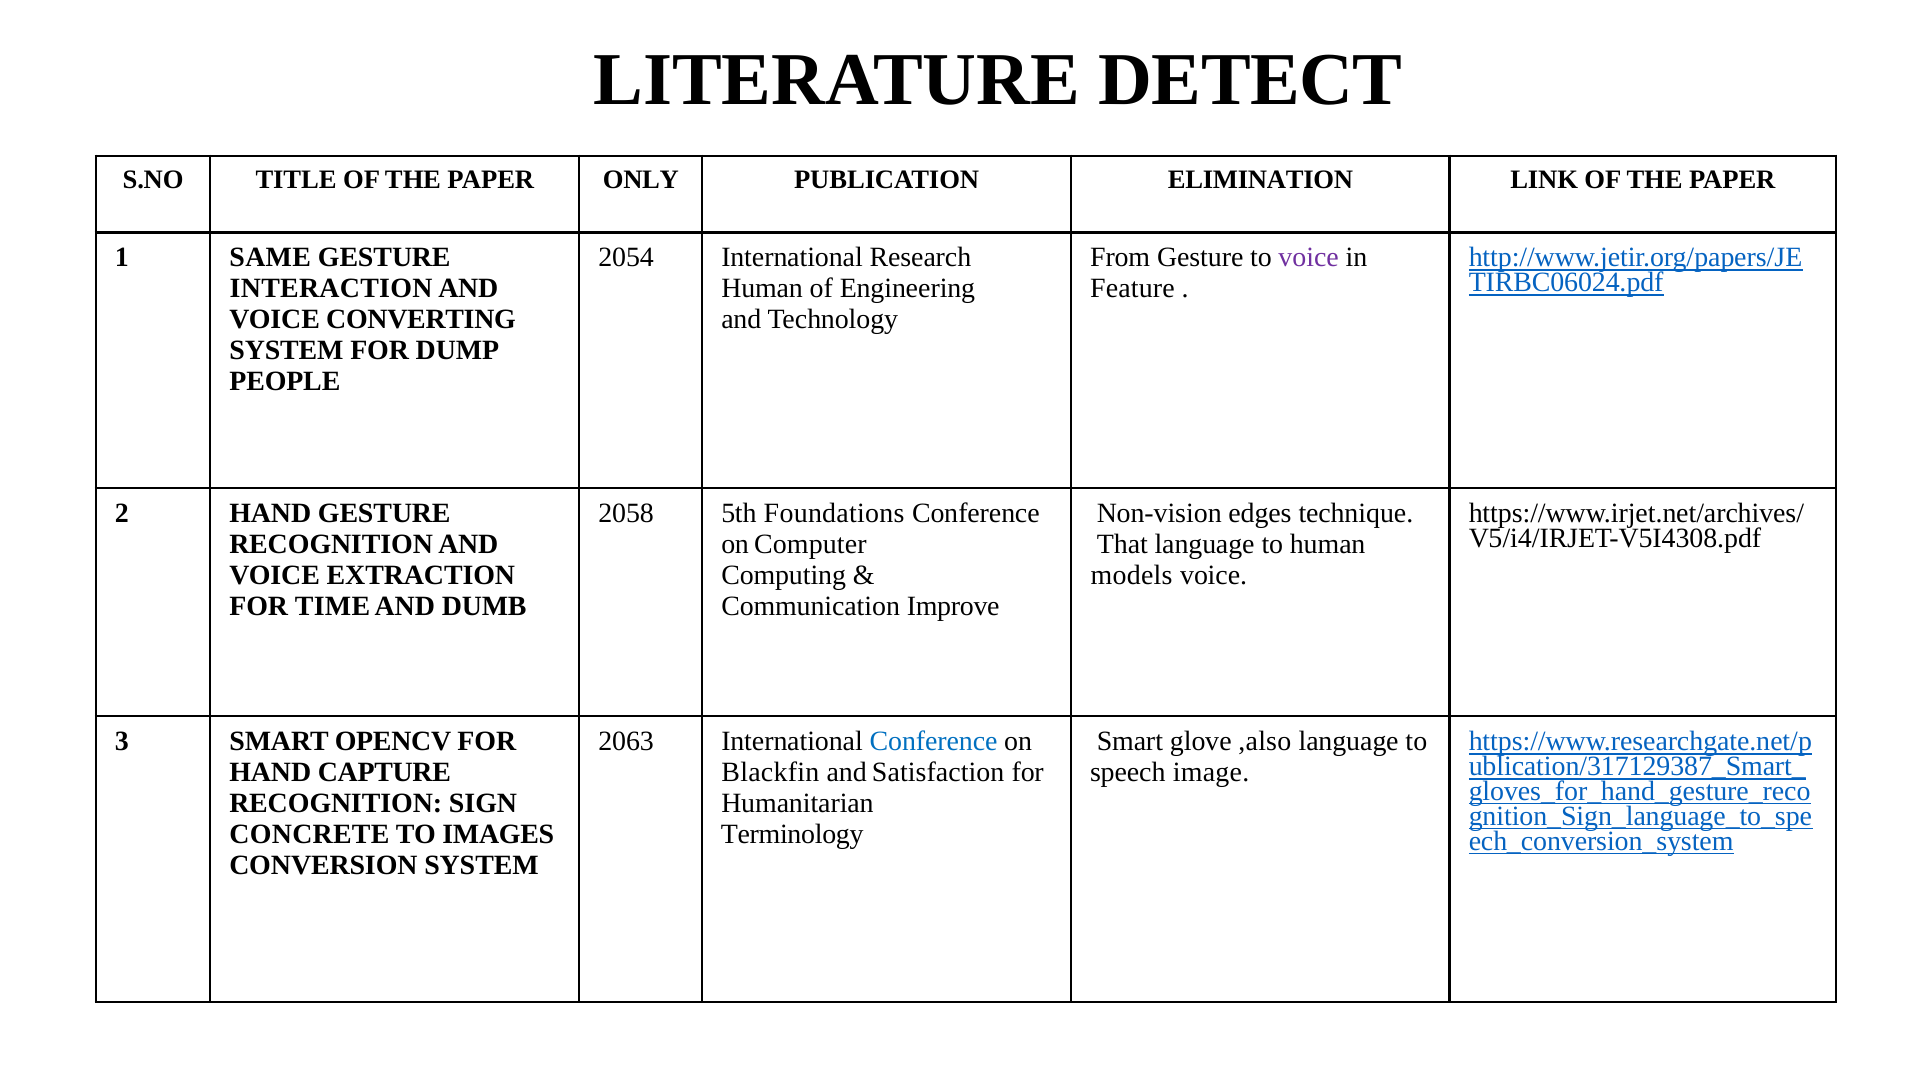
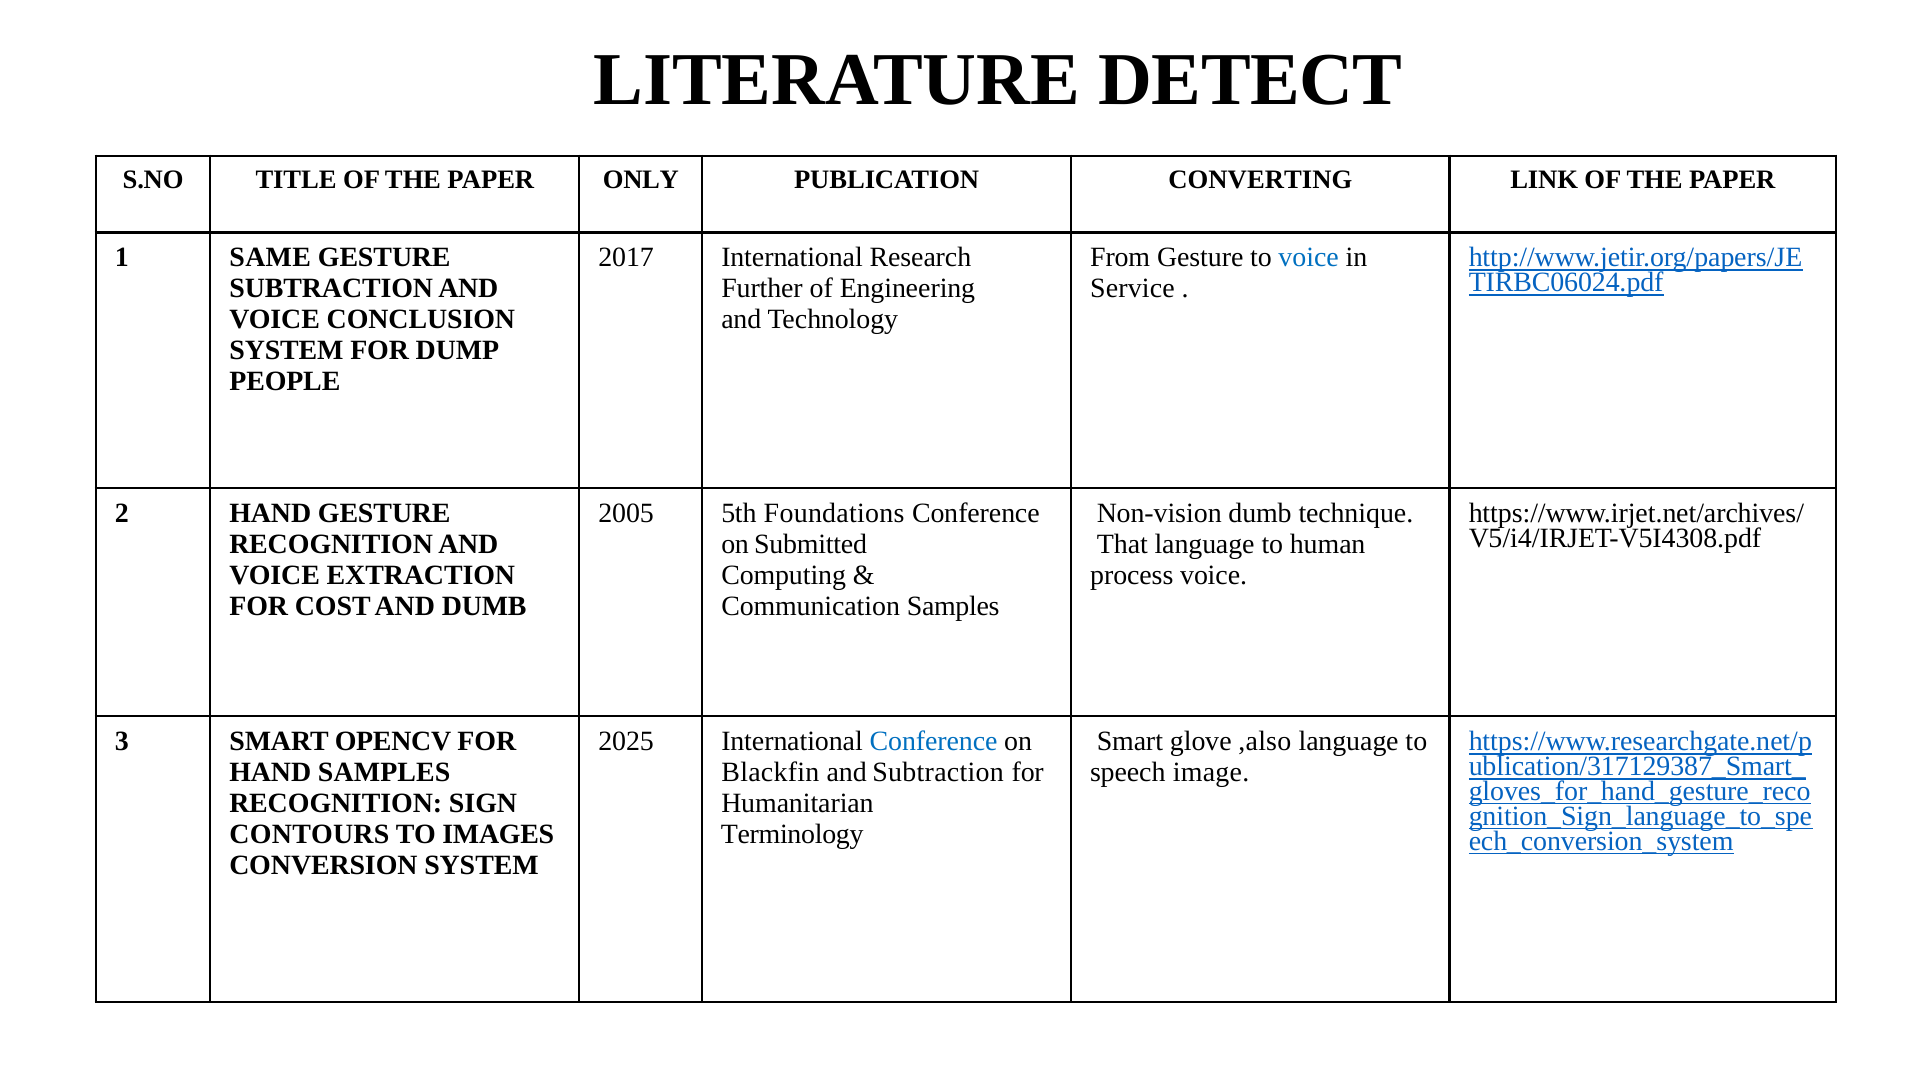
ELIMINATION: ELIMINATION -> CONVERTING (1260, 180)
2054: 2054 -> 2017 (626, 258)
voice colour: purple -> blue (1309, 258)
INTERACTION: INTERACTION -> SUBTRACTION (331, 289)
Human: Human -> Further (762, 289)
Feature: Feature -> Service (1132, 289)
CONVERTING: CONVERTING -> CONCLUSION (421, 320)
2058: 2058 -> 2005 (626, 513)
Non-vision edges: edges -> dumb (1260, 513)
Computer: Computer -> Submitted (811, 544)
models: models -> process (1132, 575)
TIME: TIME -> COST (333, 606)
Communication Improve: Improve -> Samples (953, 606)
2063: 2063 -> 2025 (626, 741)
HAND CAPTURE: CAPTURE -> SAMPLES (384, 772)
and Satisfaction: Satisfaction -> Subtraction (938, 772)
CONCRETE: CONCRETE -> CONTOURS (309, 834)
